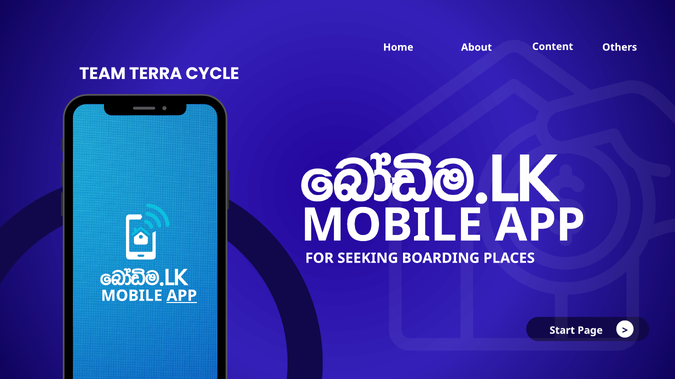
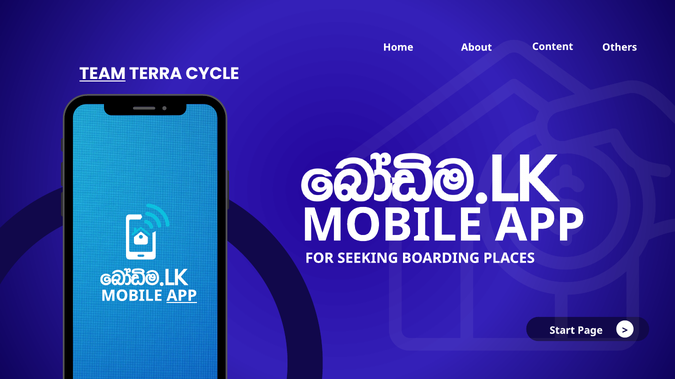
TEAM underline: none -> present (103, 74)
